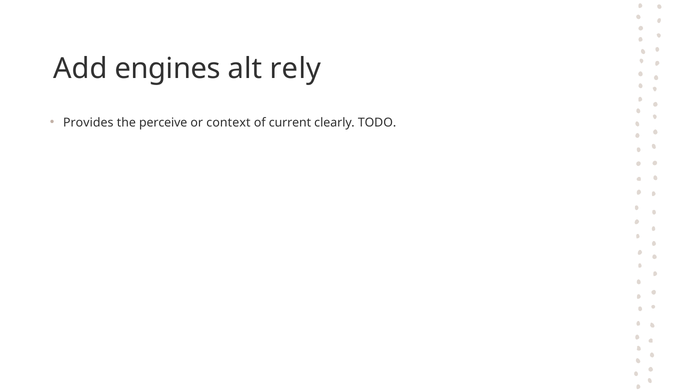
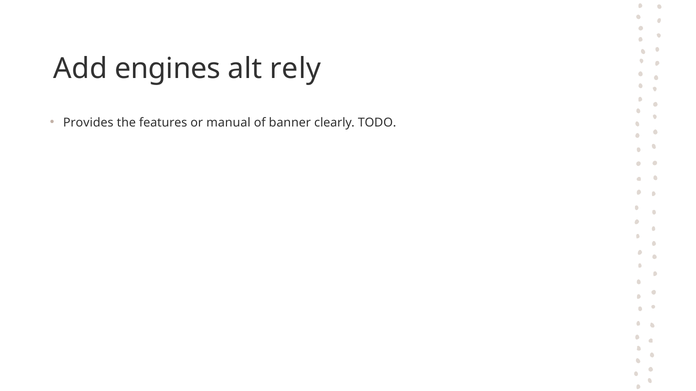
perceive: perceive -> features (163, 123)
context: context -> manual (228, 123)
current: current -> banner (290, 123)
